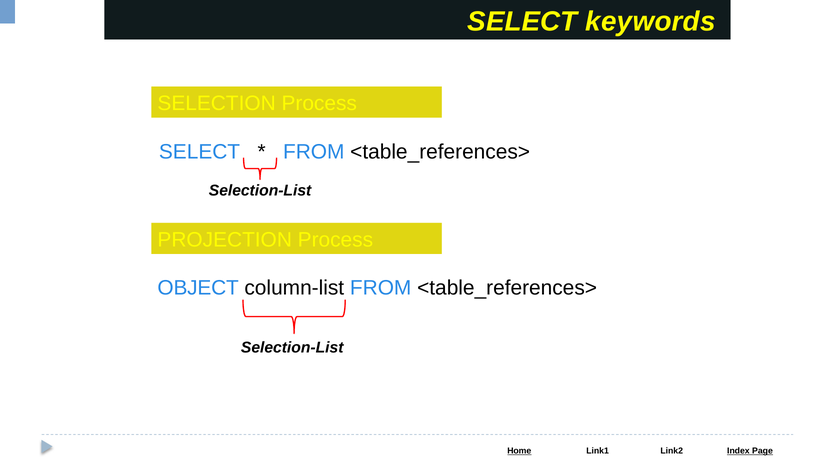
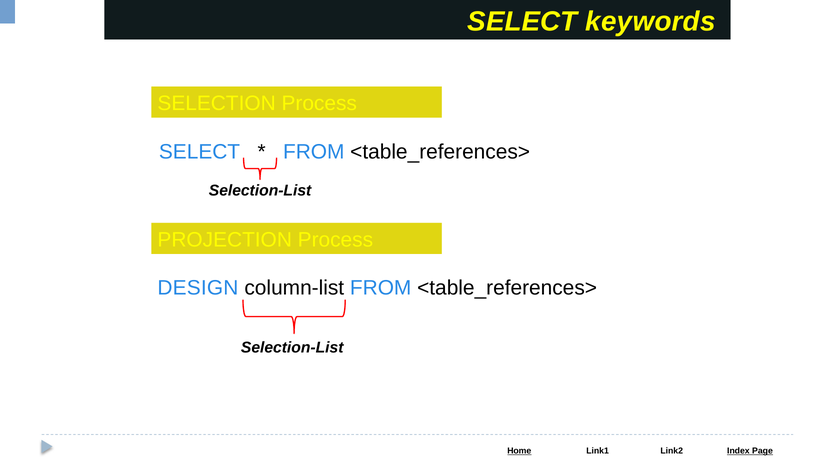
OBJECT: OBJECT -> DESIGN (198, 288)
